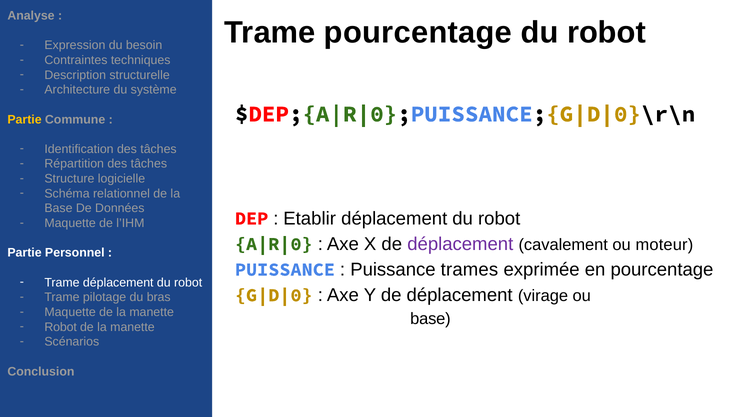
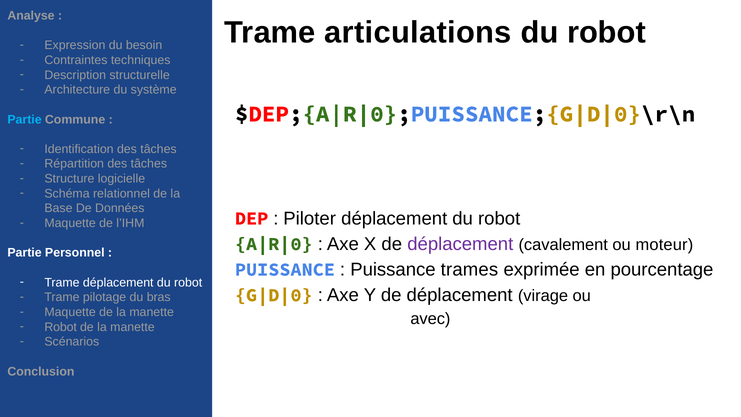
Trame pourcentage: pourcentage -> articulations (418, 33)
Partie colour: yellow -> light blue (25, 119)
Etablir: Etablir -> Piloter (310, 218)
base: base -> avec (430, 319)
